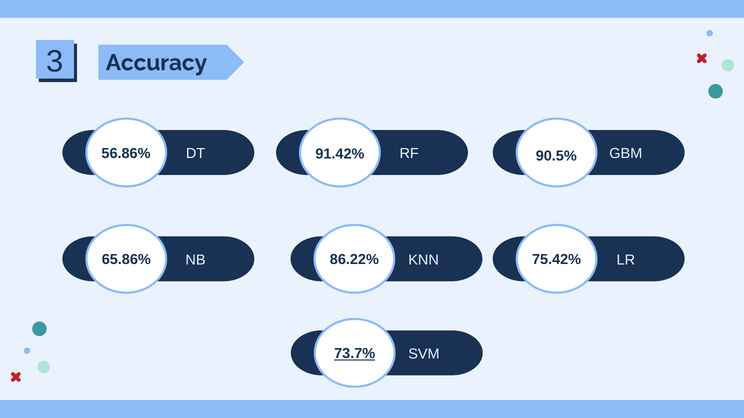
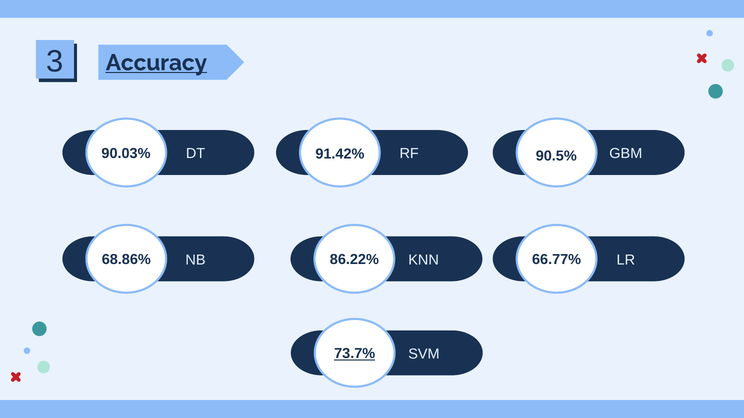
Accuracy underline: none -> present (156, 63)
56.86%: 56.86% -> 90.03% (126, 154)
65.86%: 65.86% -> 68.86% (126, 260)
75.42%: 75.42% -> 66.77% (557, 260)
